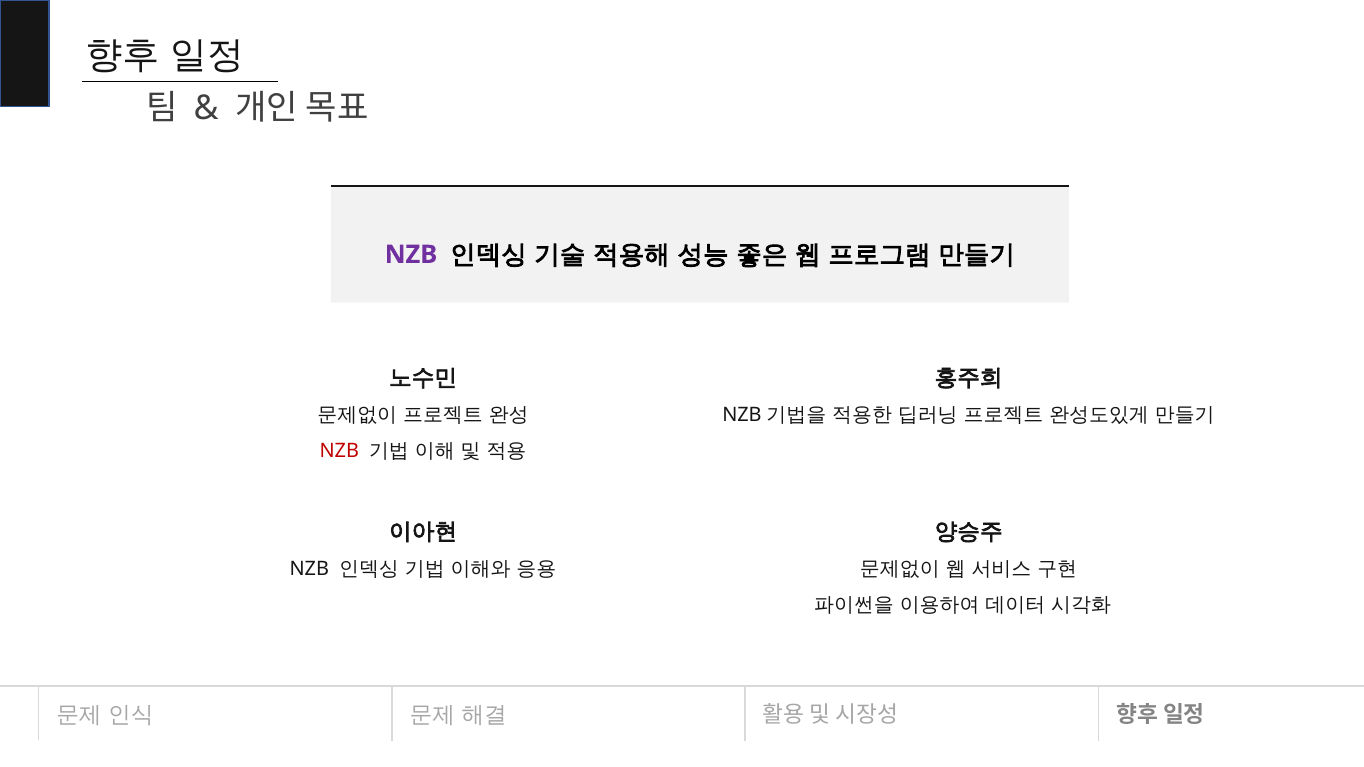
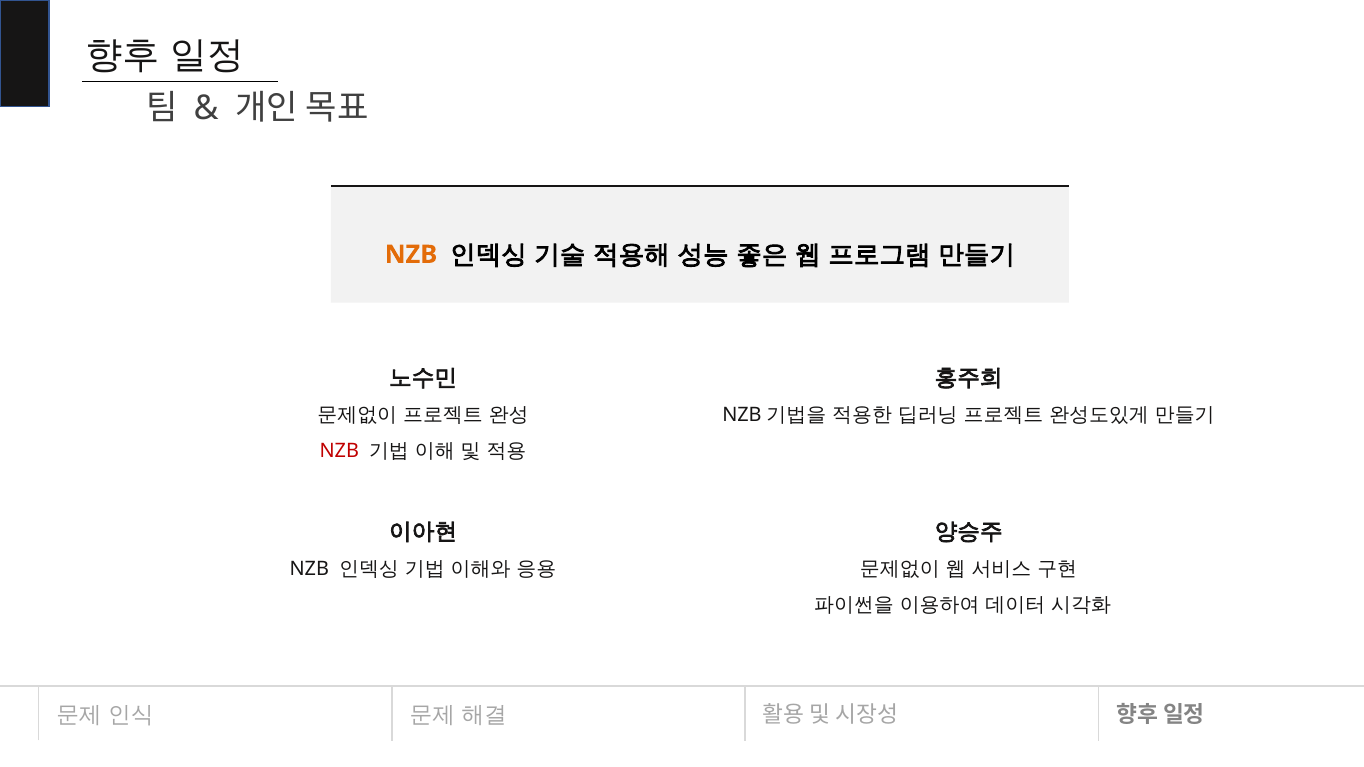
NZB colour: purple -> orange (411, 255)
